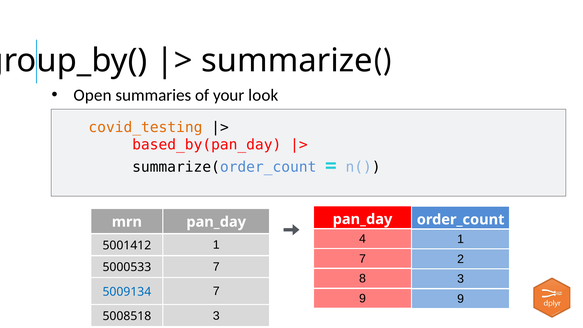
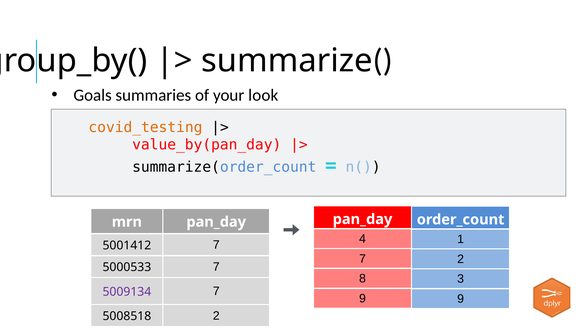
Open: Open -> Goals (93, 95)
based_by(pan_day: based_by(pan_day -> value_by(pan_day (207, 145)
5001412 1: 1 -> 7 (216, 245)
5009134 colour: blue -> purple (127, 292)
5008518 3: 3 -> 2 (216, 316)
